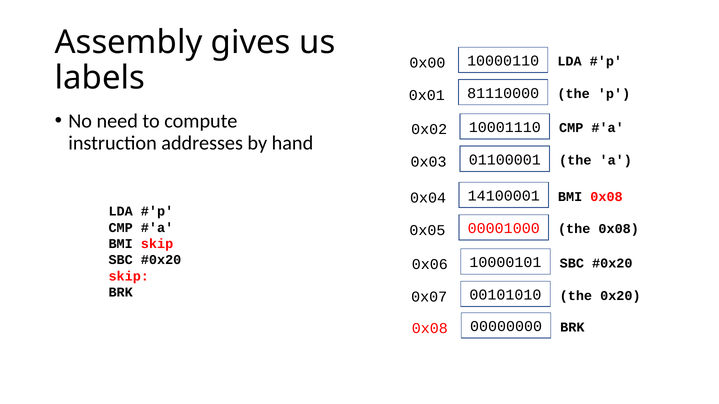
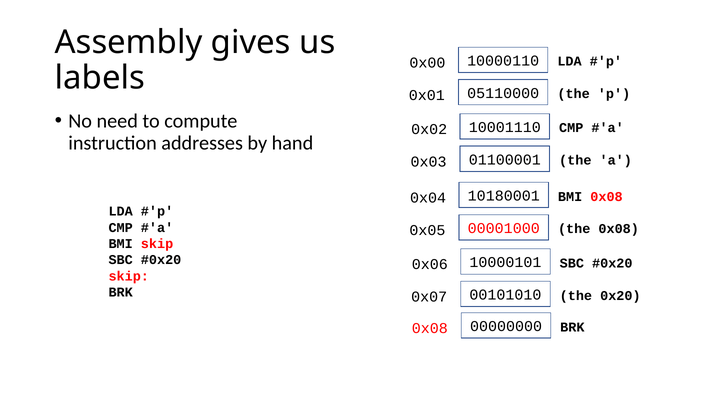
81110000: 81110000 -> 05110000 (503, 93)
14100001: 14100001 -> 10180001 (504, 196)
